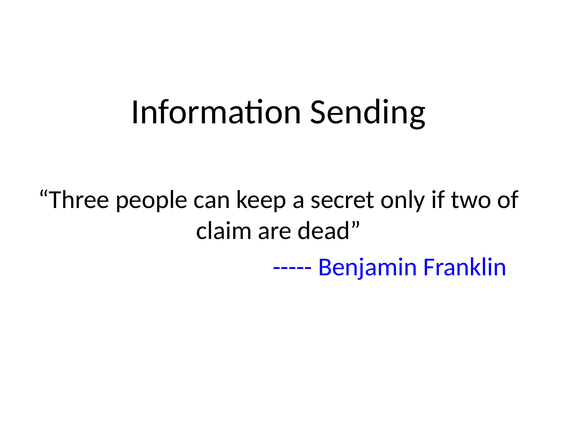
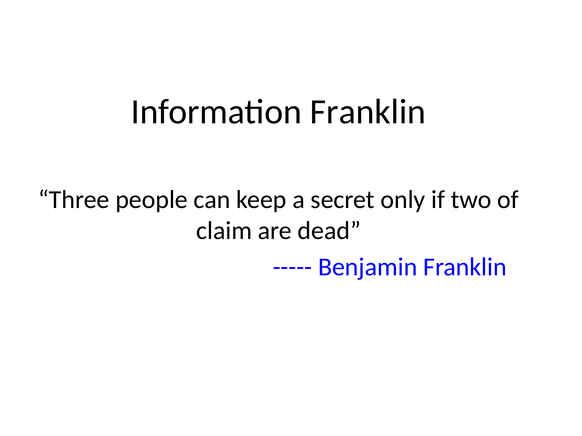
Information Sending: Sending -> Franklin (368, 112)
